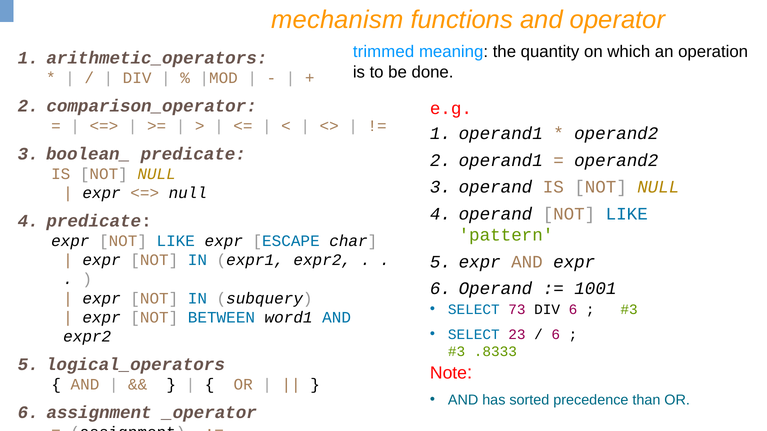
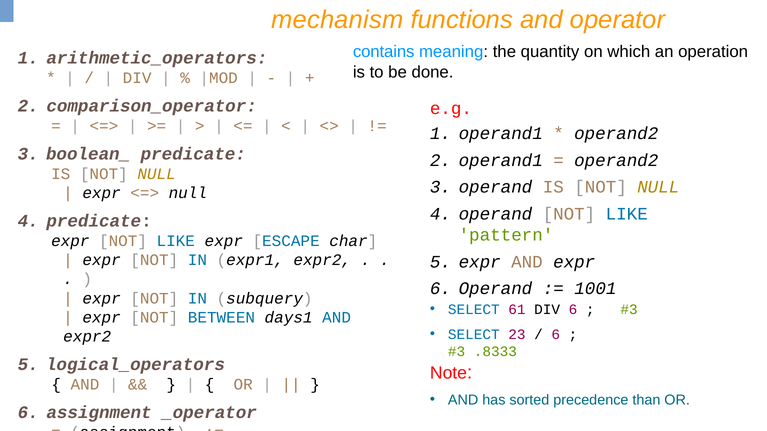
trimmed: trimmed -> contains (384, 52)
73: 73 -> 61 (517, 310)
word1: word1 -> days1 (289, 318)
